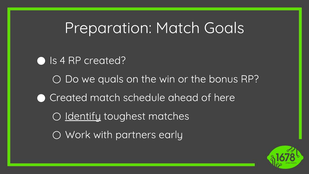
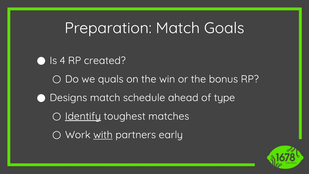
Created: Created -> Designs (68, 98)
here: here -> type (224, 98)
with underline: none -> present (103, 135)
